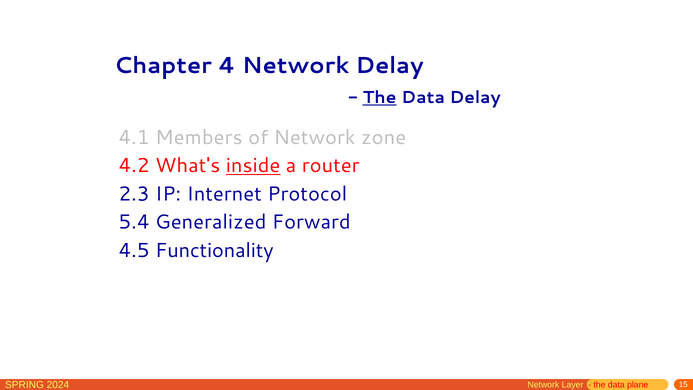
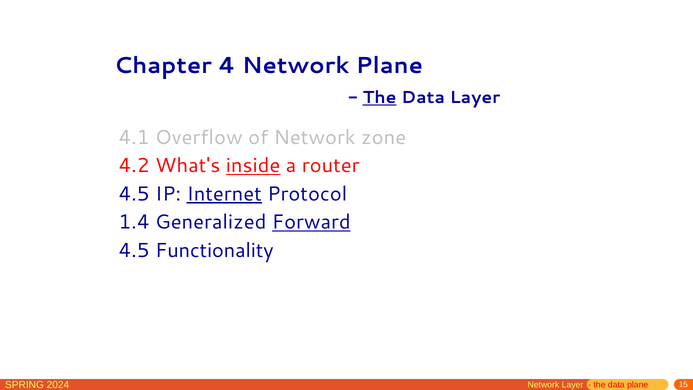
Network Delay: Delay -> Plane (389, 66)
Data Delay: Delay -> Layer (475, 97)
Members: Members -> Overflow (199, 137)
2.3: 2.3 -> 4.5 (134, 194)
Internet underline: none -> present (224, 194)
5.4: 5.4 -> 1.4 (134, 222)
Forward underline: none -> present (311, 222)
